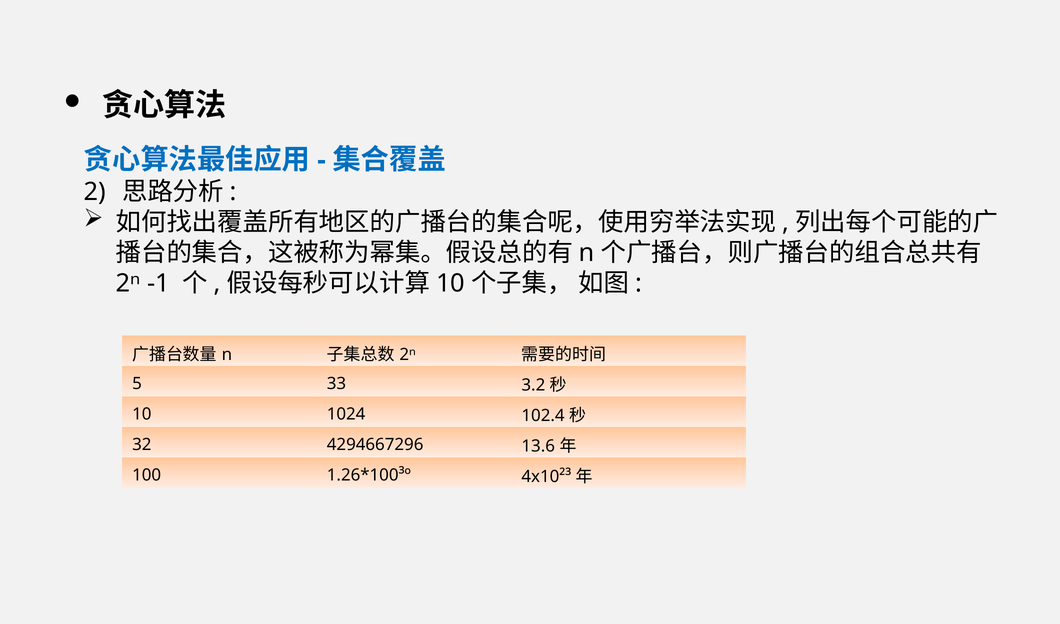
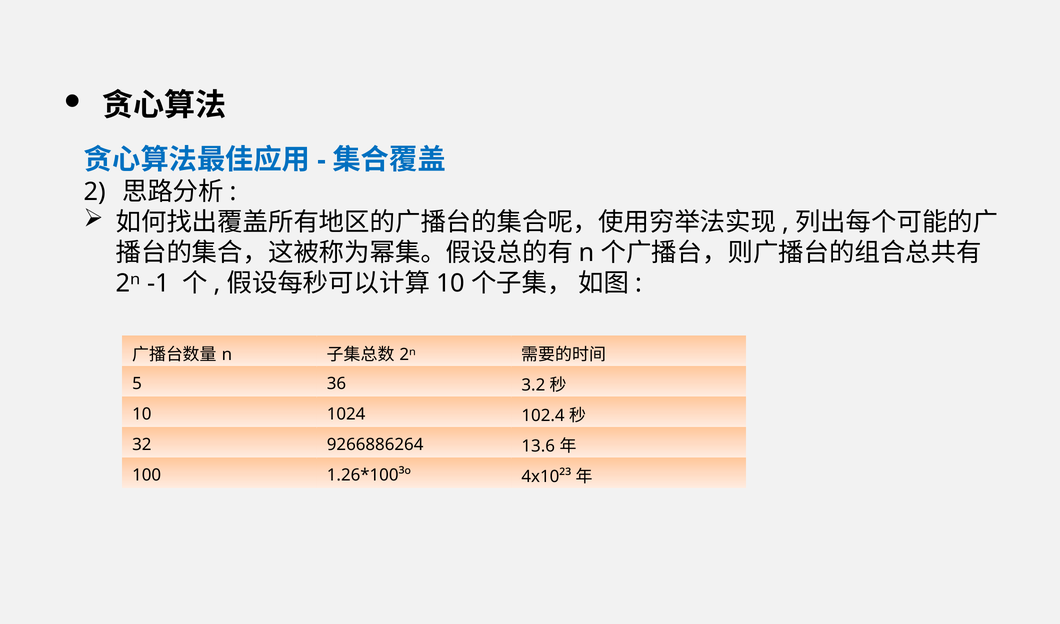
33: 33 -> 36 (336, 384)
4294667296: 4294667296 -> 9266886264 (375, 445)
